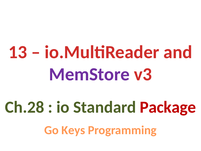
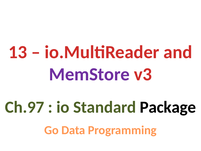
Ch.28: Ch.28 -> Ch.97 (25, 107)
Package colour: red -> black (168, 107)
Keys: Keys -> Data (73, 130)
